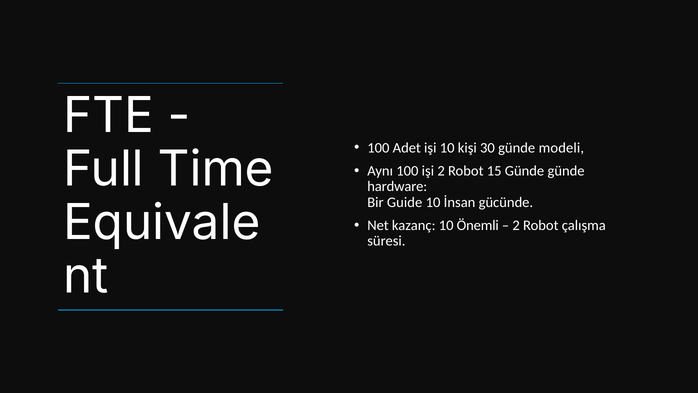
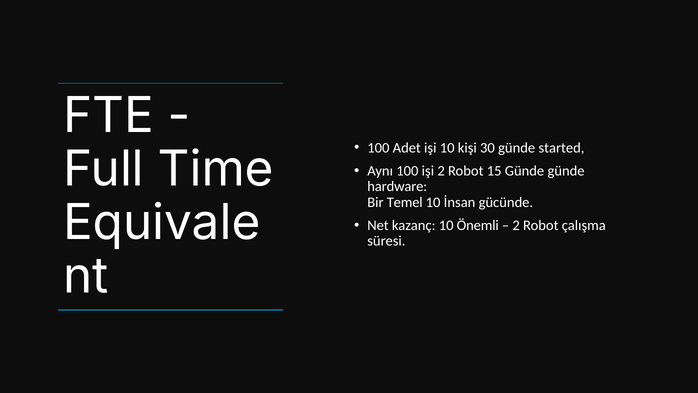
modeli: modeli -> started (561, 148)
Guide: Guide -> Temel (405, 202)
